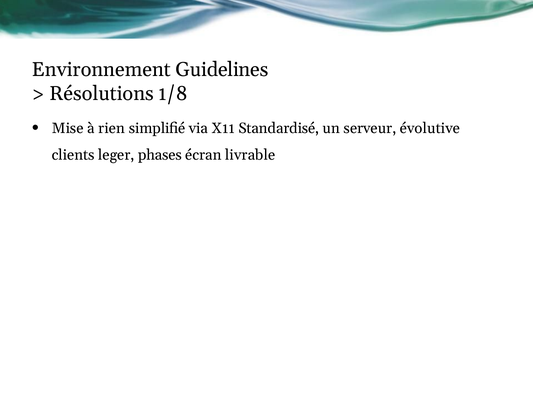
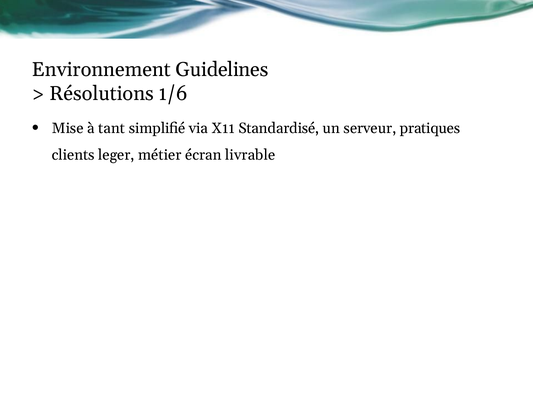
1/8: 1/8 -> 1/6 (173, 93)
rien: rien -> tant (112, 128)
évolutive: évolutive -> pratiques (430, 128)
phases: phases -> métier (160, 155)
